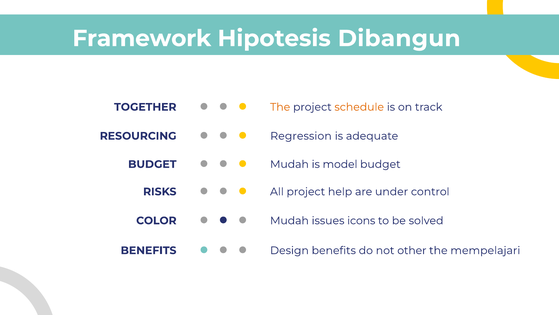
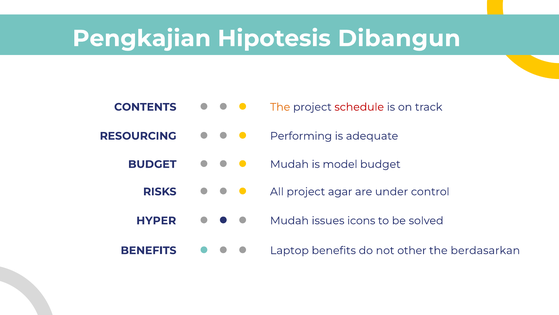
Framework: Framework -> Pengkajian (142, 38)
TOGETHER: TOGETHER -> CONTENTS (145, 107)
schedule colour: orange -> red (359, 107)
Regression: Regression -> Performing (301, 136)
help: help -> agar (340, 191)
COLOR: COLOR -> HYPER (156, 220)
Design: Design -> Laptop (289, 250)
mempelajari: mempelajari -> berdasarkan (485, 250)
